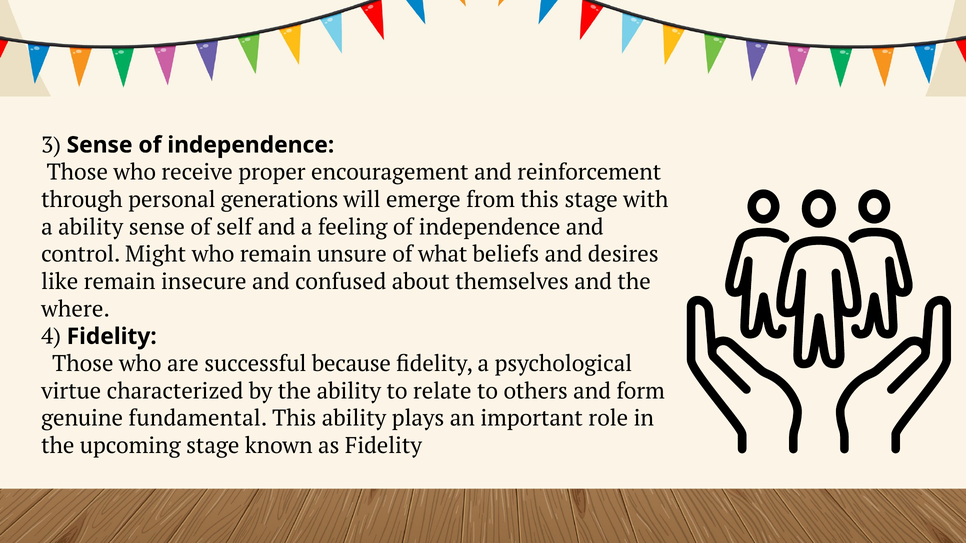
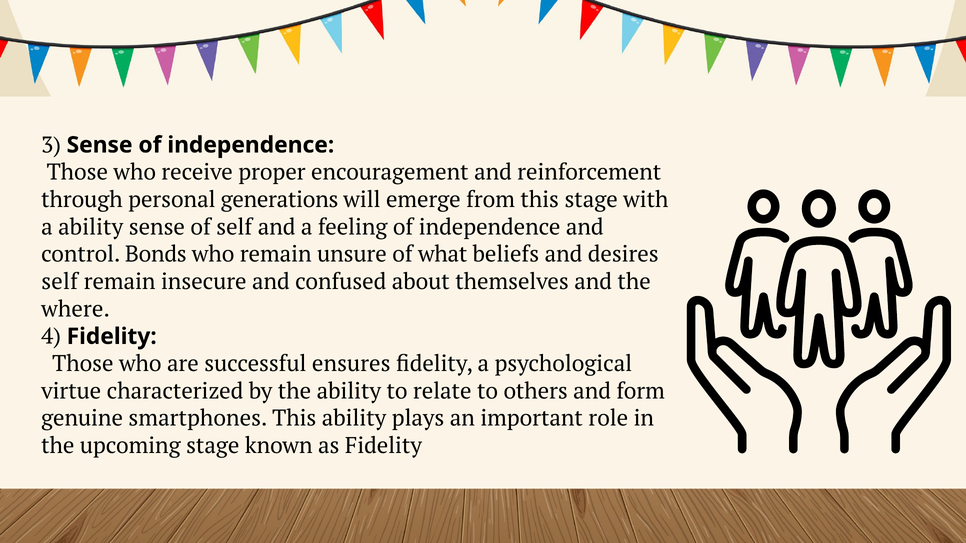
Might: Might -> Bonds (156, 255)
like: like -> self (60, 282)
because: because -> ensures (351, 364)
fundamental: fundamental -> smartphones (198, 419)
